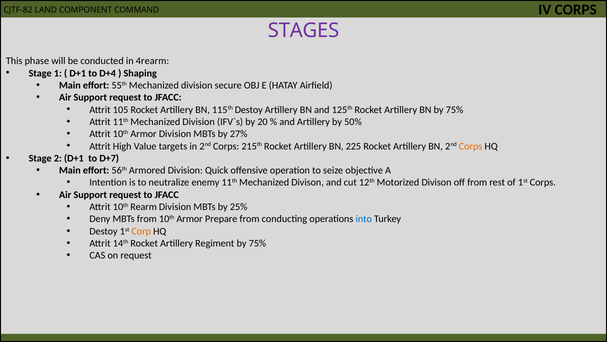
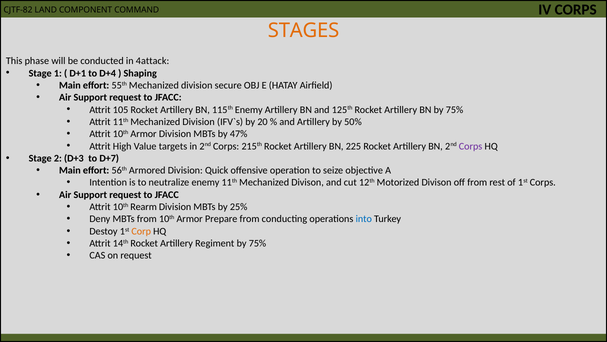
STAGES colour: purple -> orange (304, 30)
4rearm: 4rearm -> 4attack (153, 61)
115th Destoy: Destoy -> Enemy (249, 110)
27%: 27% -> 47% (239, 134)
Corps colour: orange -> purple (471, 146)
2 D+1: D+1 -> D+3 (74, 158)
